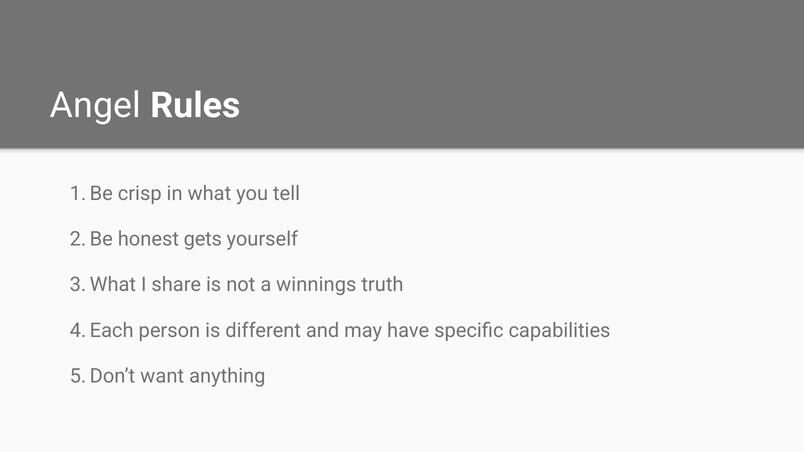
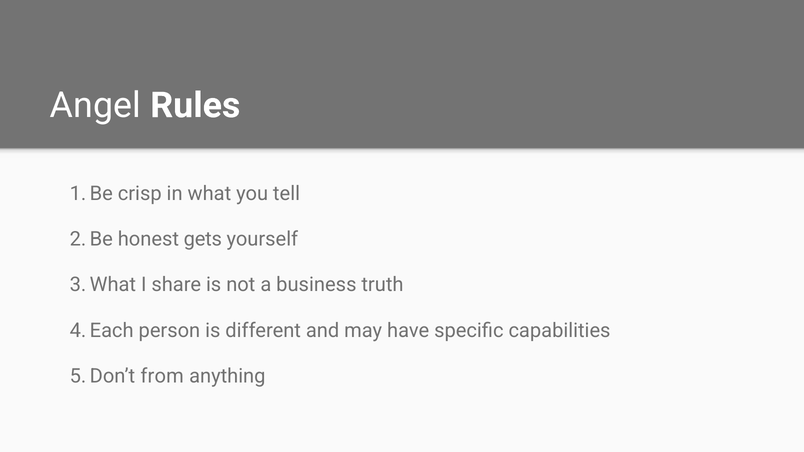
winnings: winnings -> business (316, 285)
want: want -> from (162, 376)
